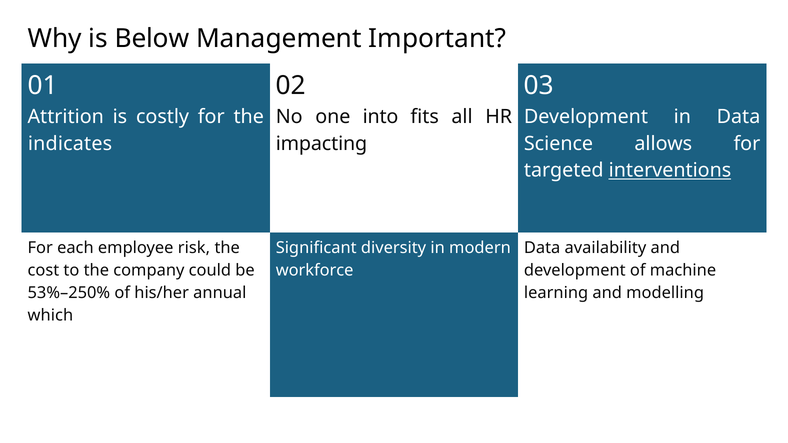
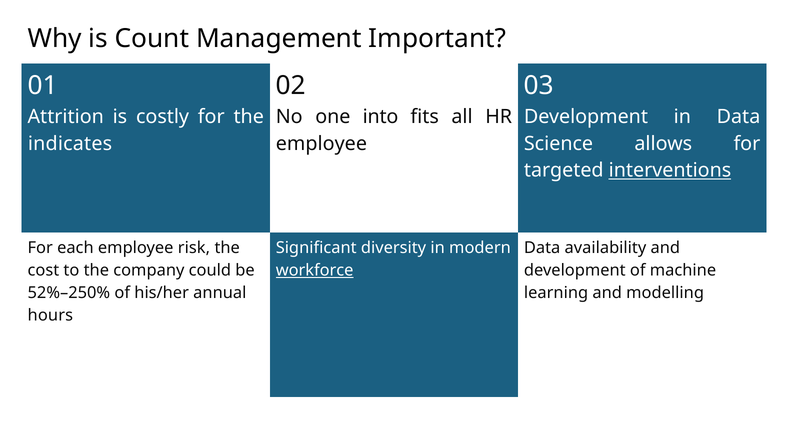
Below: Below -> Count (152, 39)
impacting: impacting -> employee (321, 144)
workforce underline: none -> present (315, 270)
53%–250%: 53%–250% -> 52%–250% (69, 293)
which: which -> hours (50, 315)
